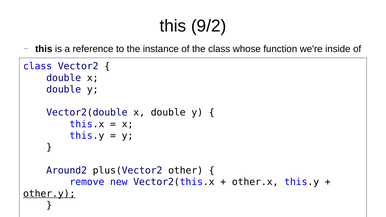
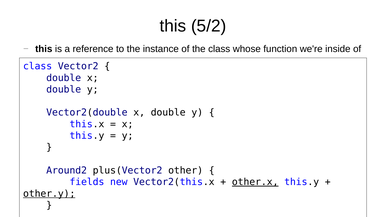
9/2: 9/2 -> 5/2 (209, 26)
remove: remove -> fields (87, 182)
other.x underline: none -> present (255, 182)
